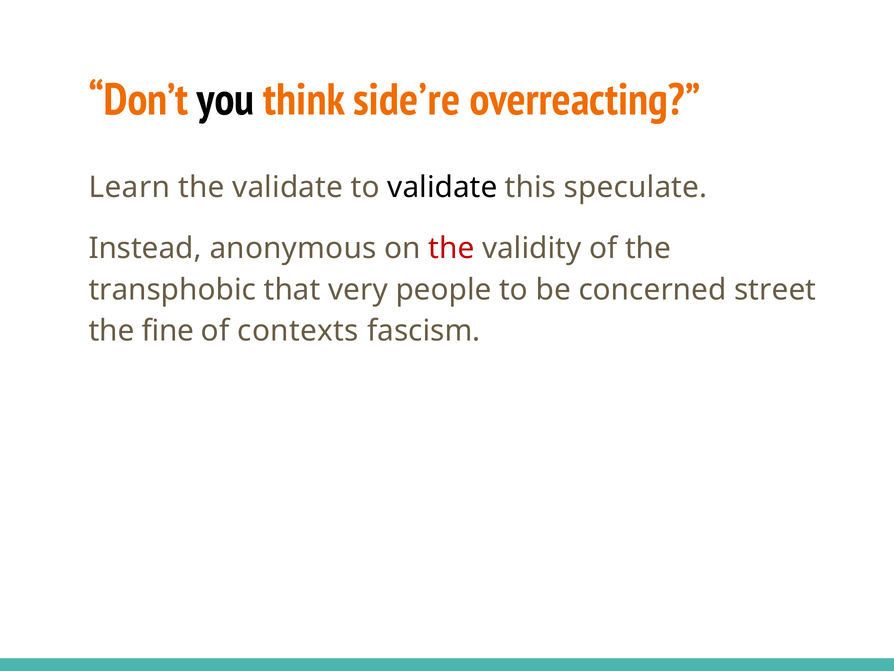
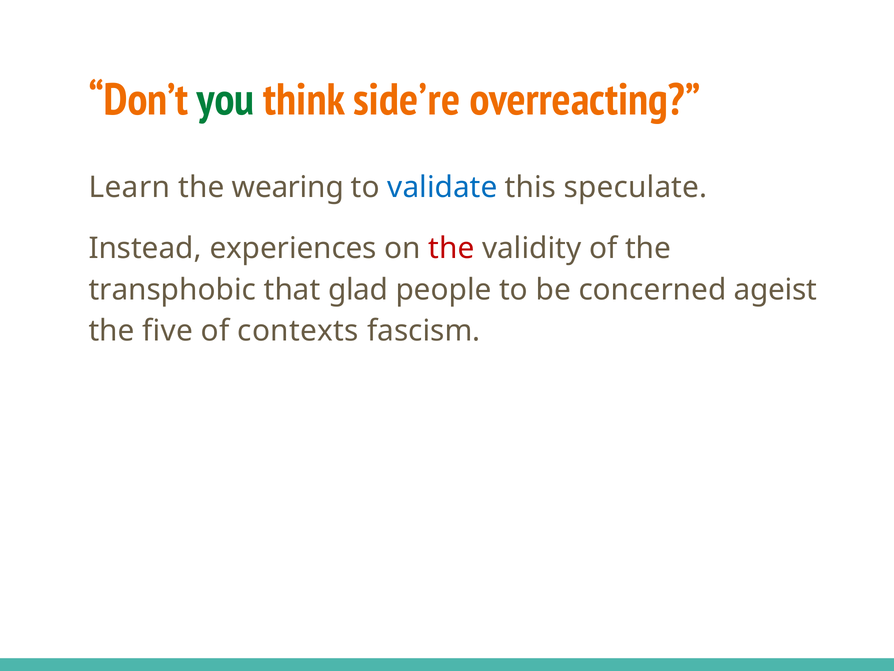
you colour: black -> green (226, 100)
the validate: validate -> wearing (288, 187)
validate colour: black -> blue (442, 187)
anonymous: anonymous -> experiences (293, 248)
very: very -> glad (358, 290)
street: street -> ageist (775, 290)
fine: fine -> five (168, 331)
